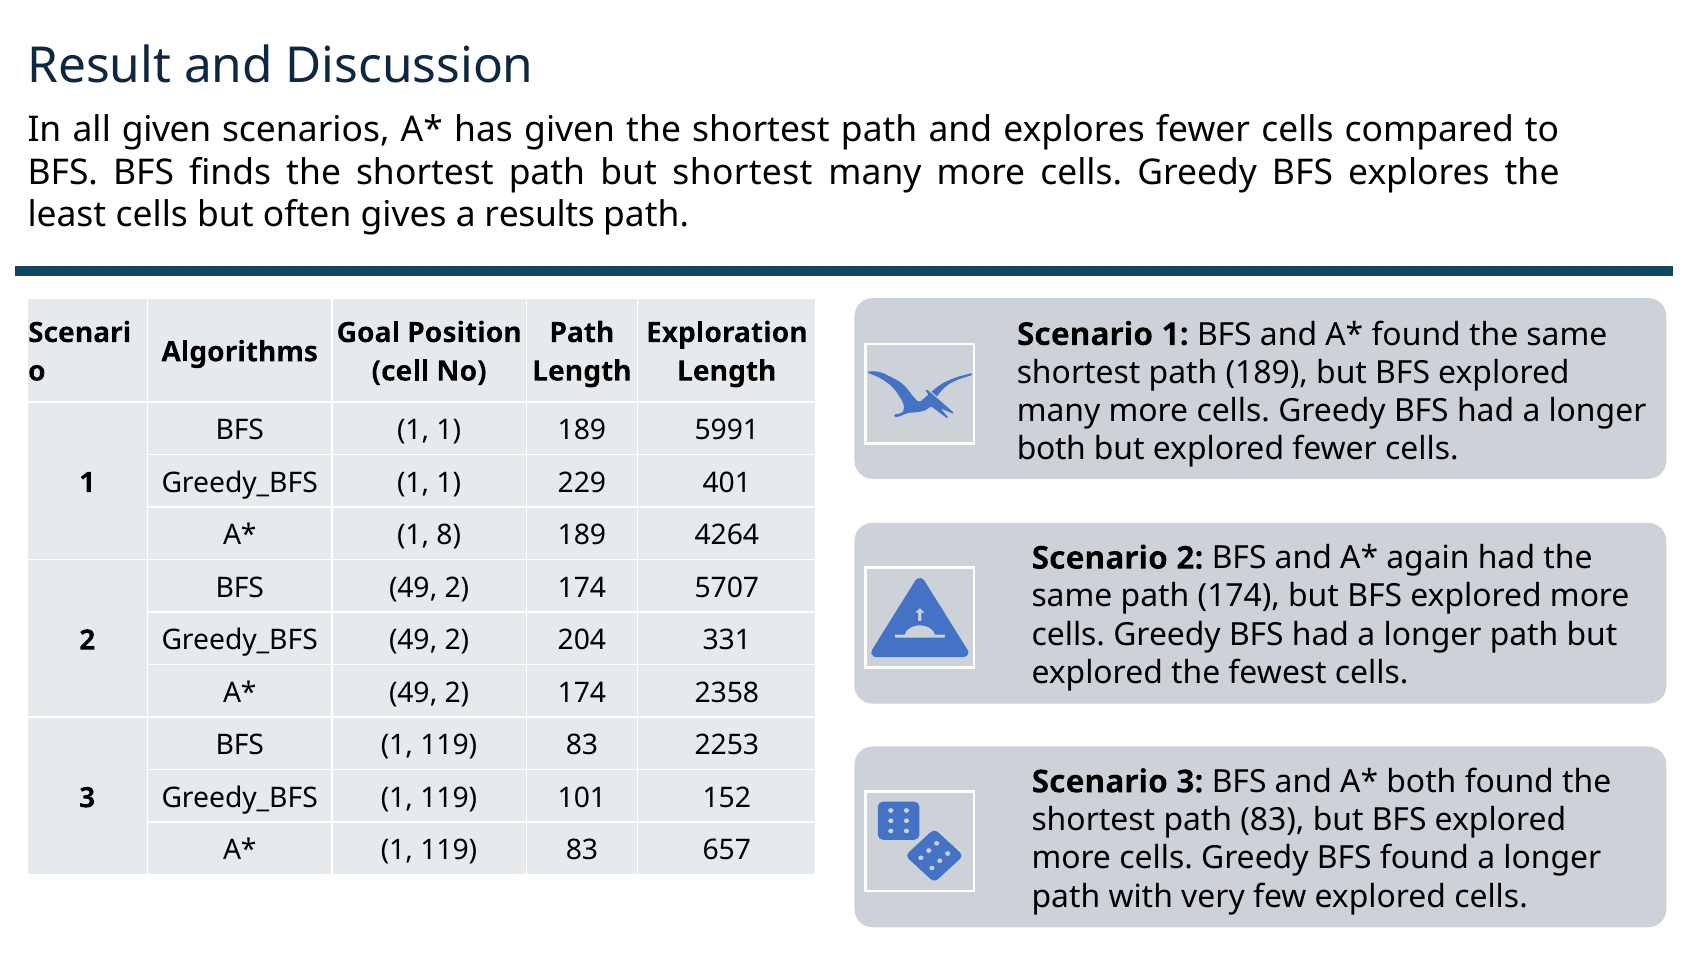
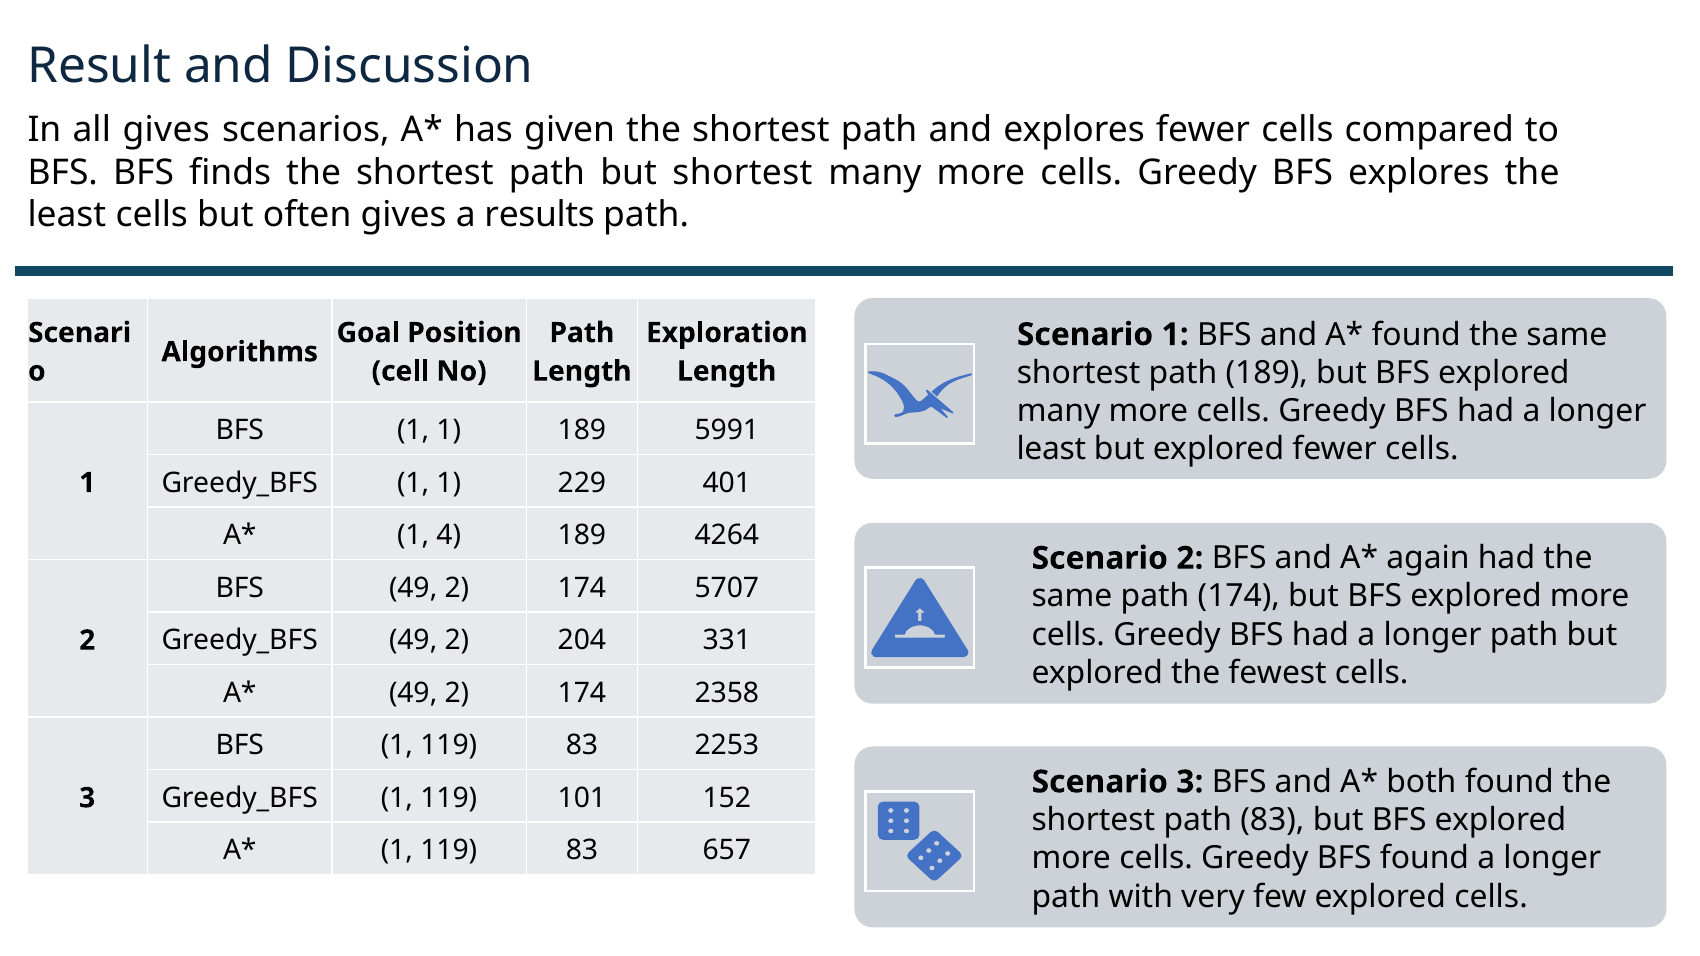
all given: given -> gives (166, 130)
both: both -> least (1051, 449)
8: 8 -> 4 (449, 535)
